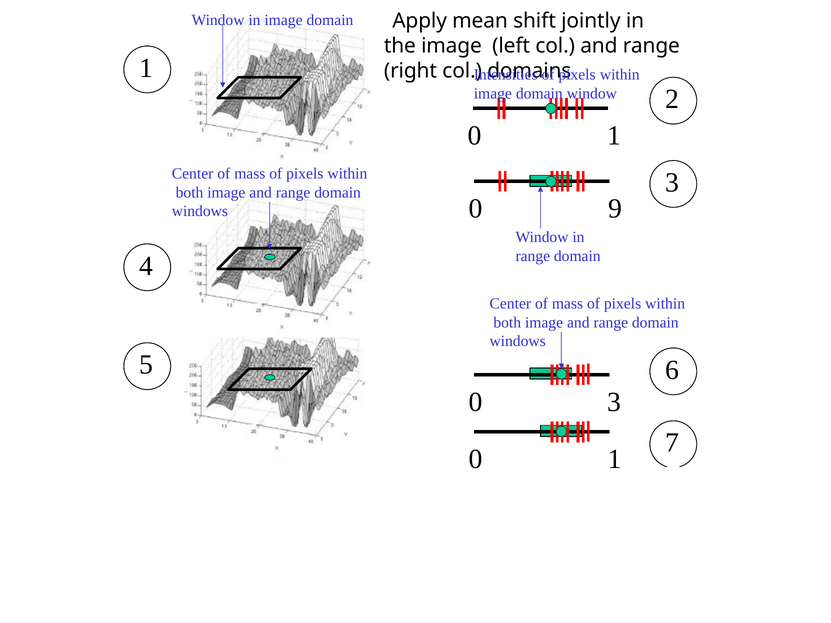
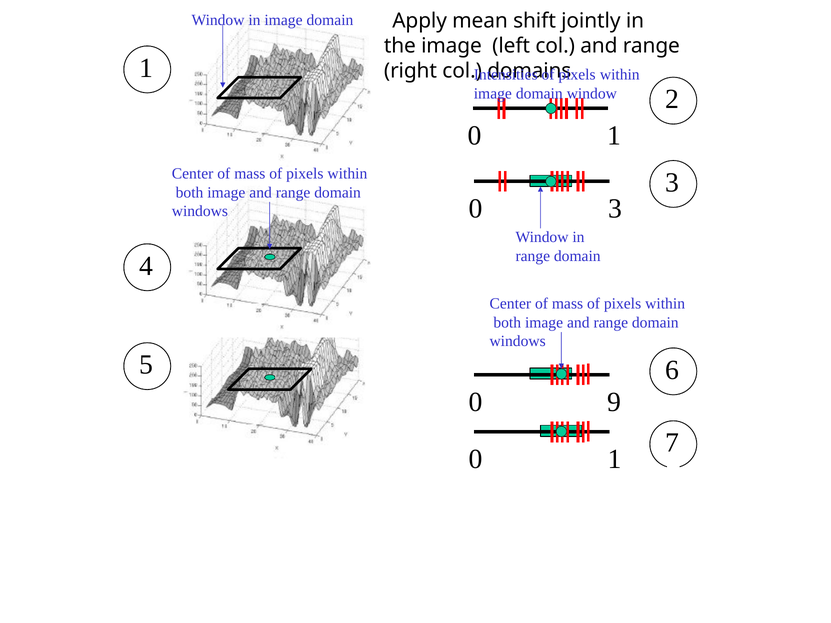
0 9: 9 -> 3 (615, 209)
0 3: 3 -> 9 (614, 402)
